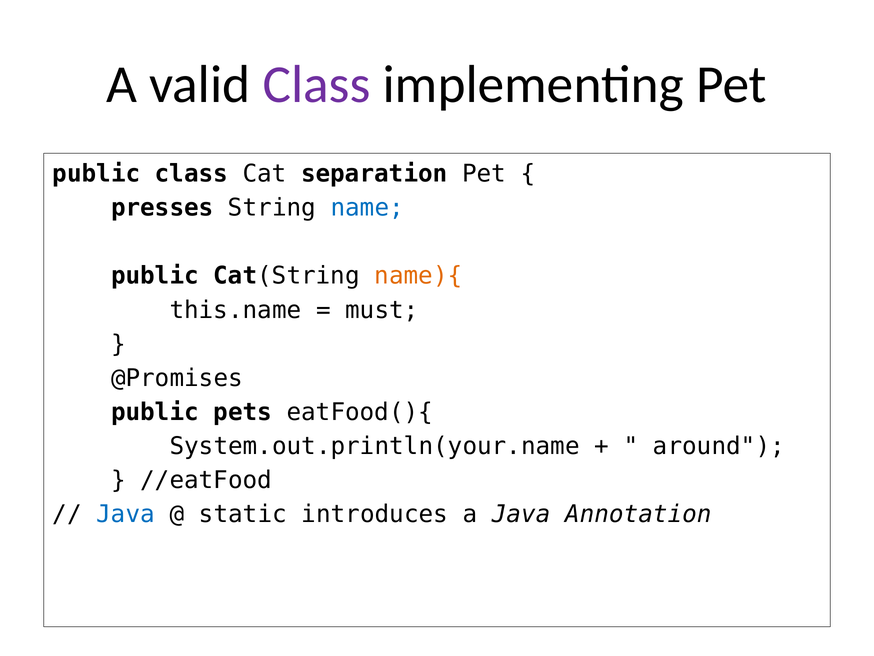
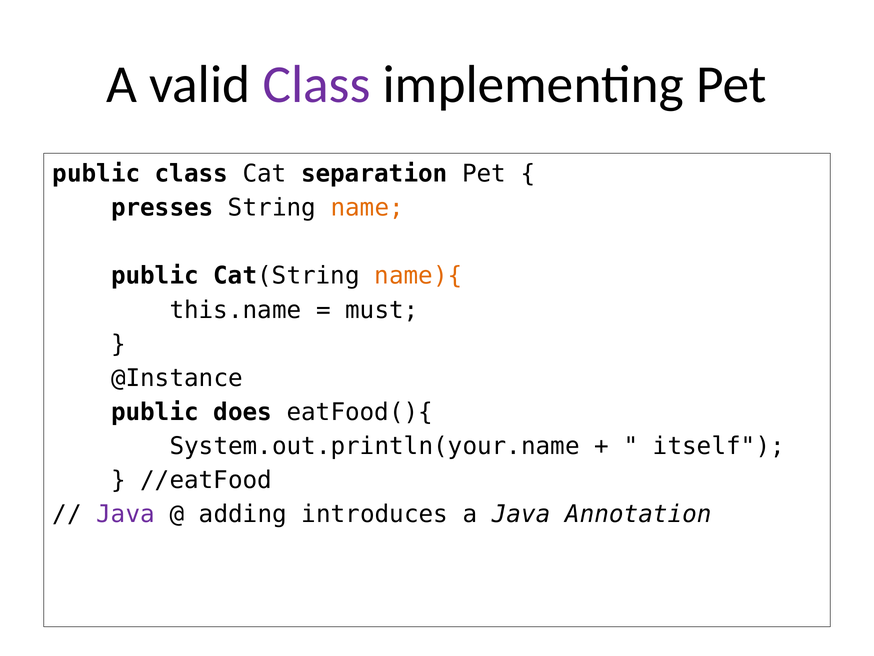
name colour: blue -> orange (367, 208)
@Promises: @Promises -> @Instance (177, 378)
pets: pets -> does (243, 412)
around: around -> itself (719, 446)
Java colour: blue -> purple (126, 514)
static: static -> adding (243, 514)
